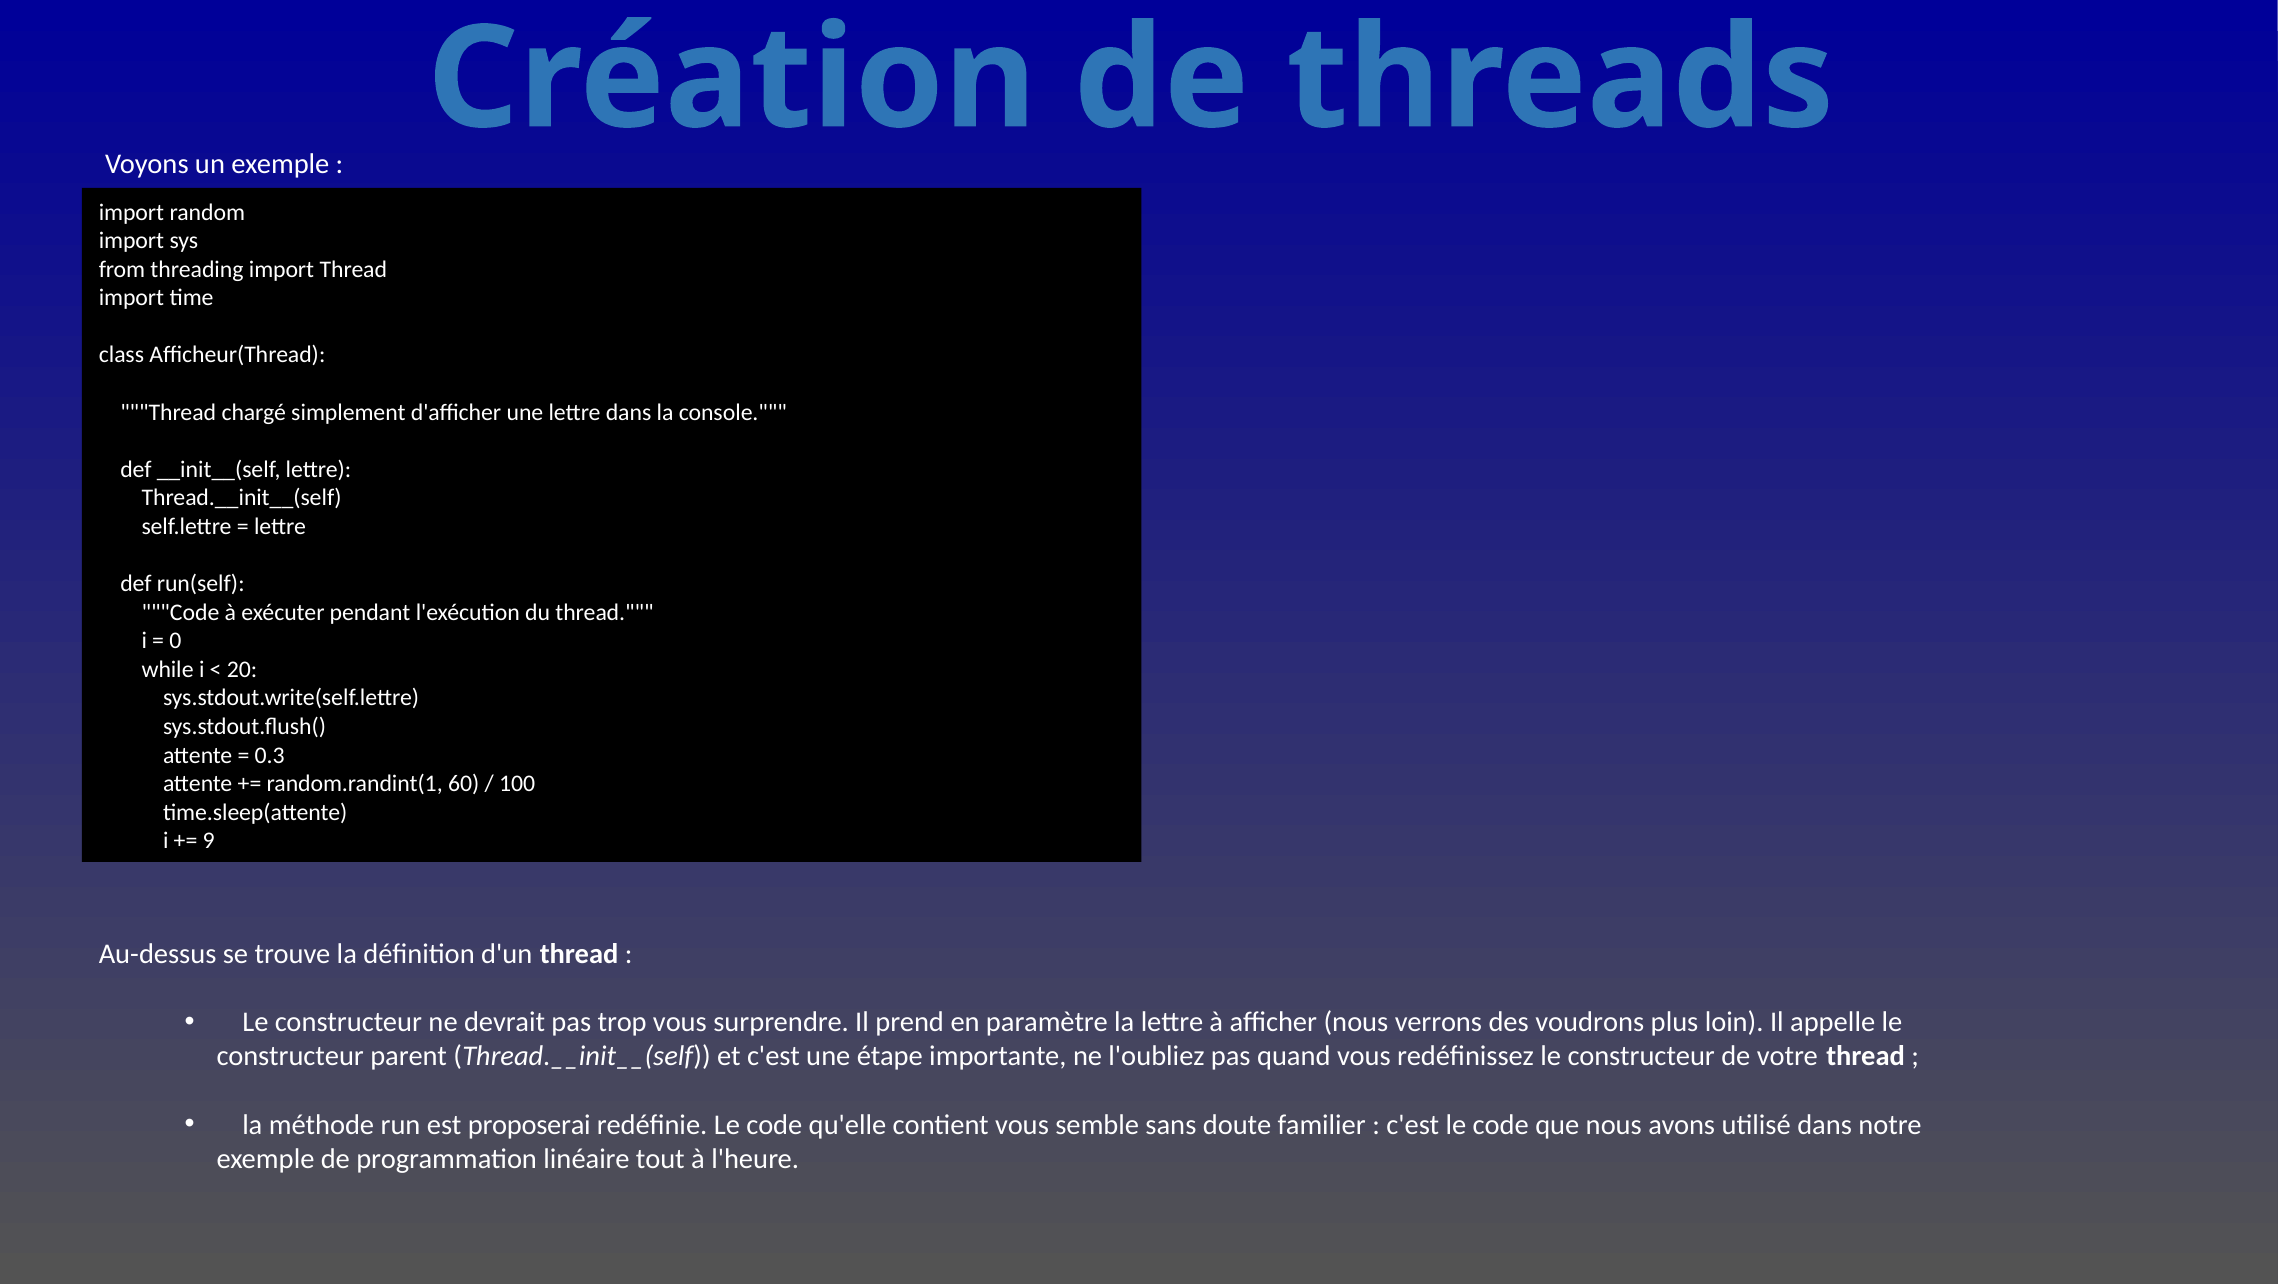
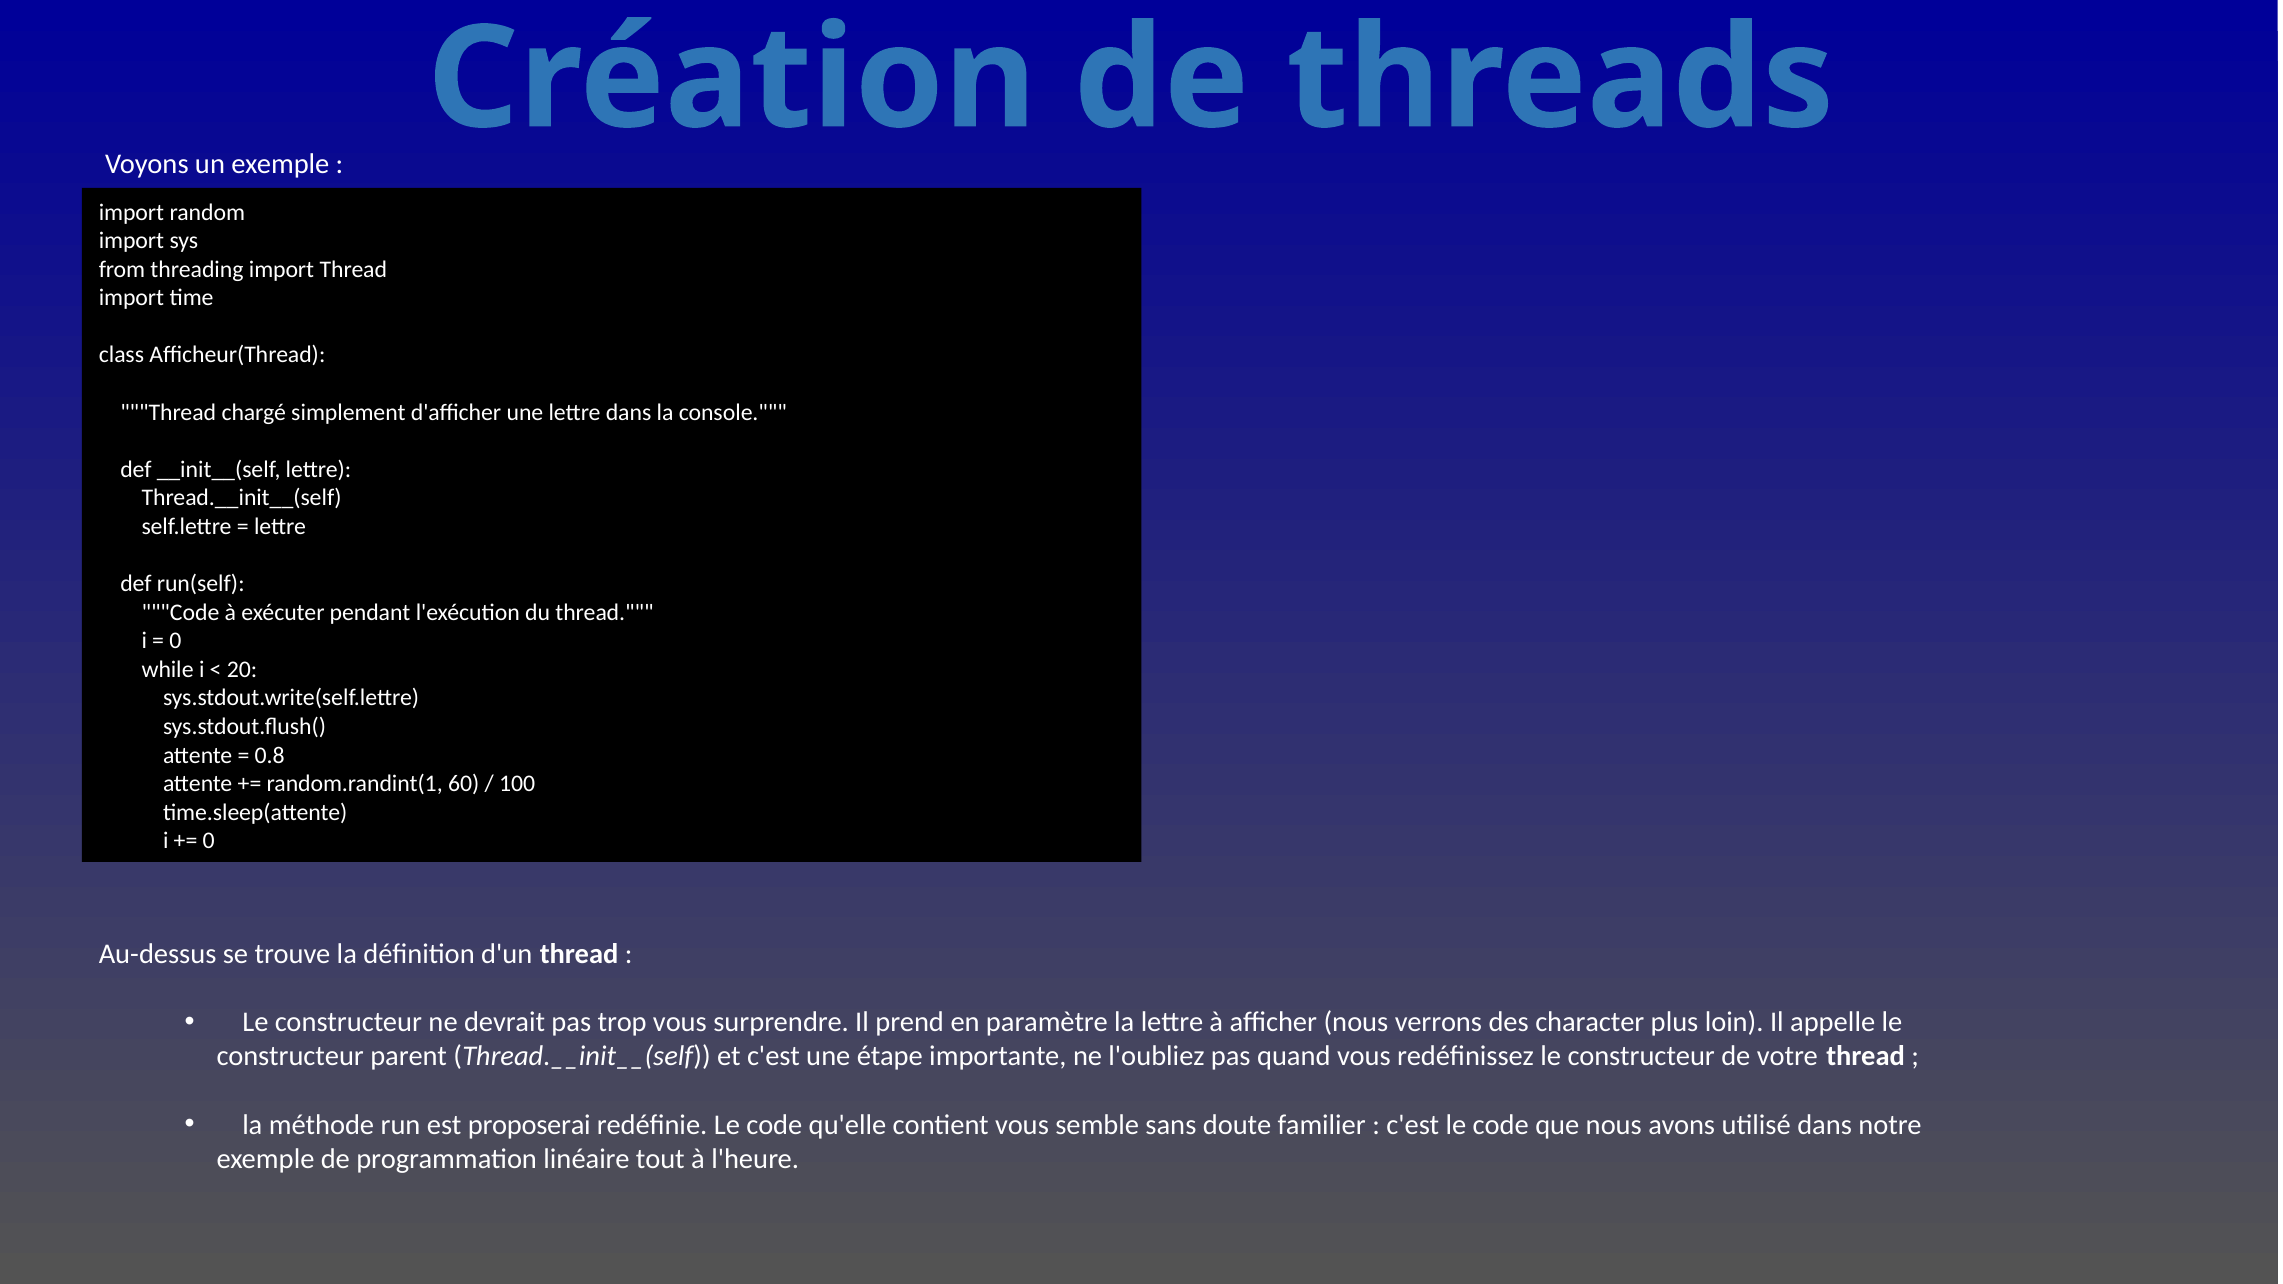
0.3: 0.3 -> 0.8 (270, 755)
9: 9 -> 0 (209, 841)
voudrons: voudrons -> character (1590, 1022)
